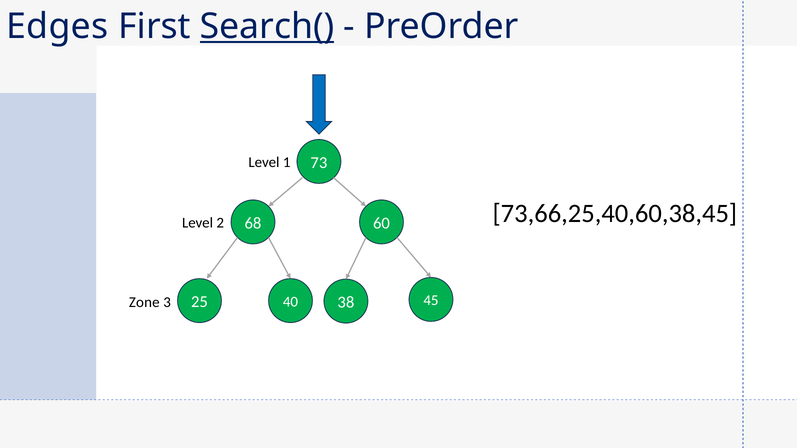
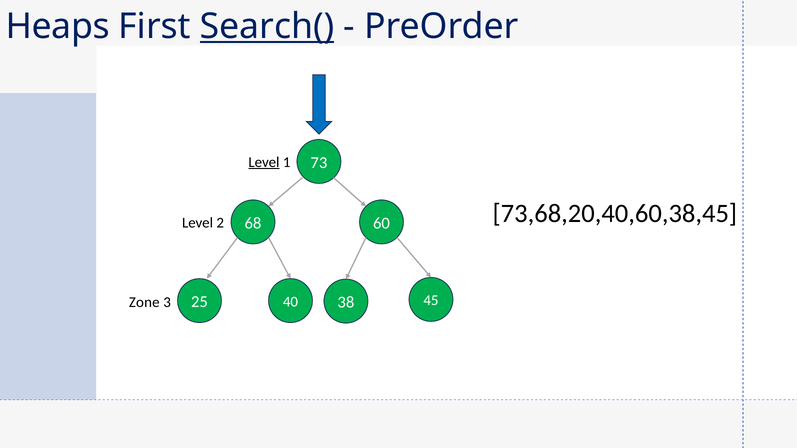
Edges: Edges -> Heaps (58, 27)
Level underline: none -> present (264, 162)
73,66,25,40,60,38,45: 73,66,25,40,60,38,45 -> 73,68,20,40,60,38,45 (615, 214)
